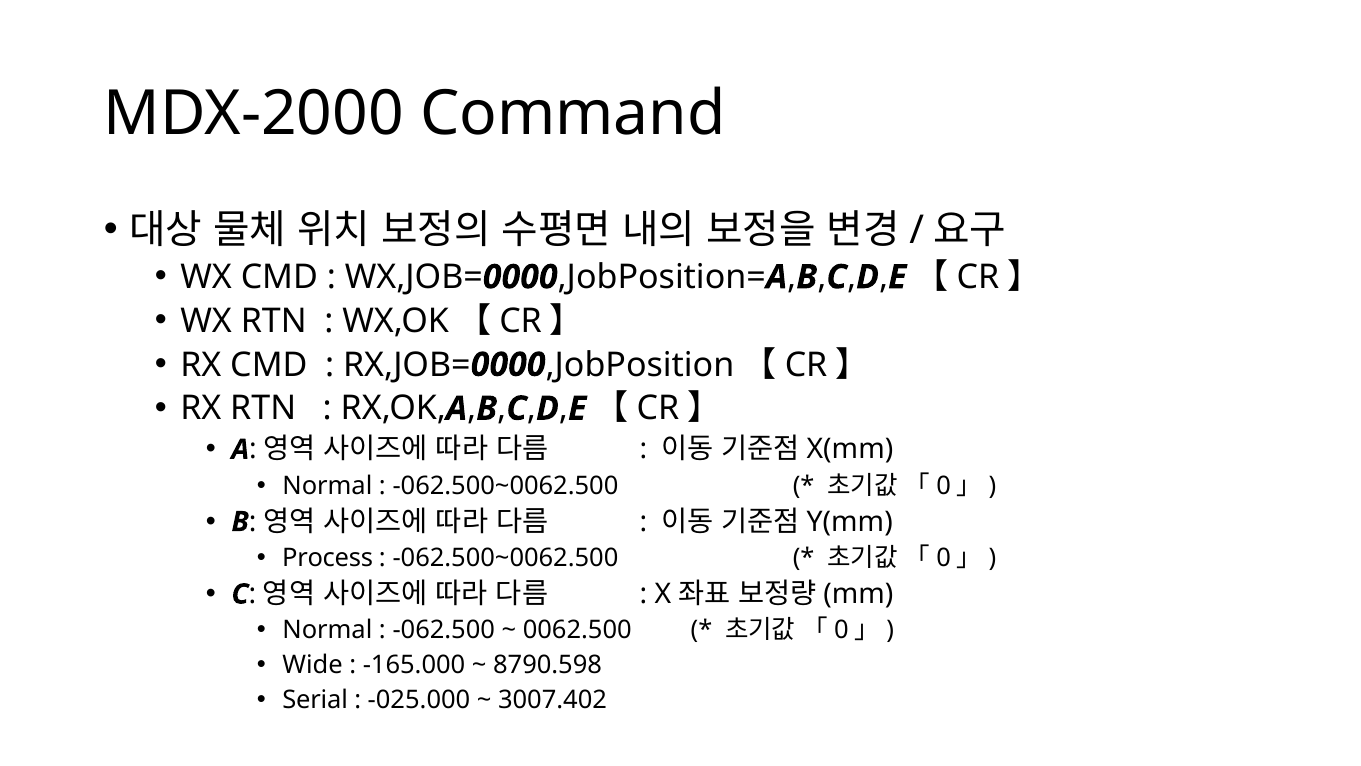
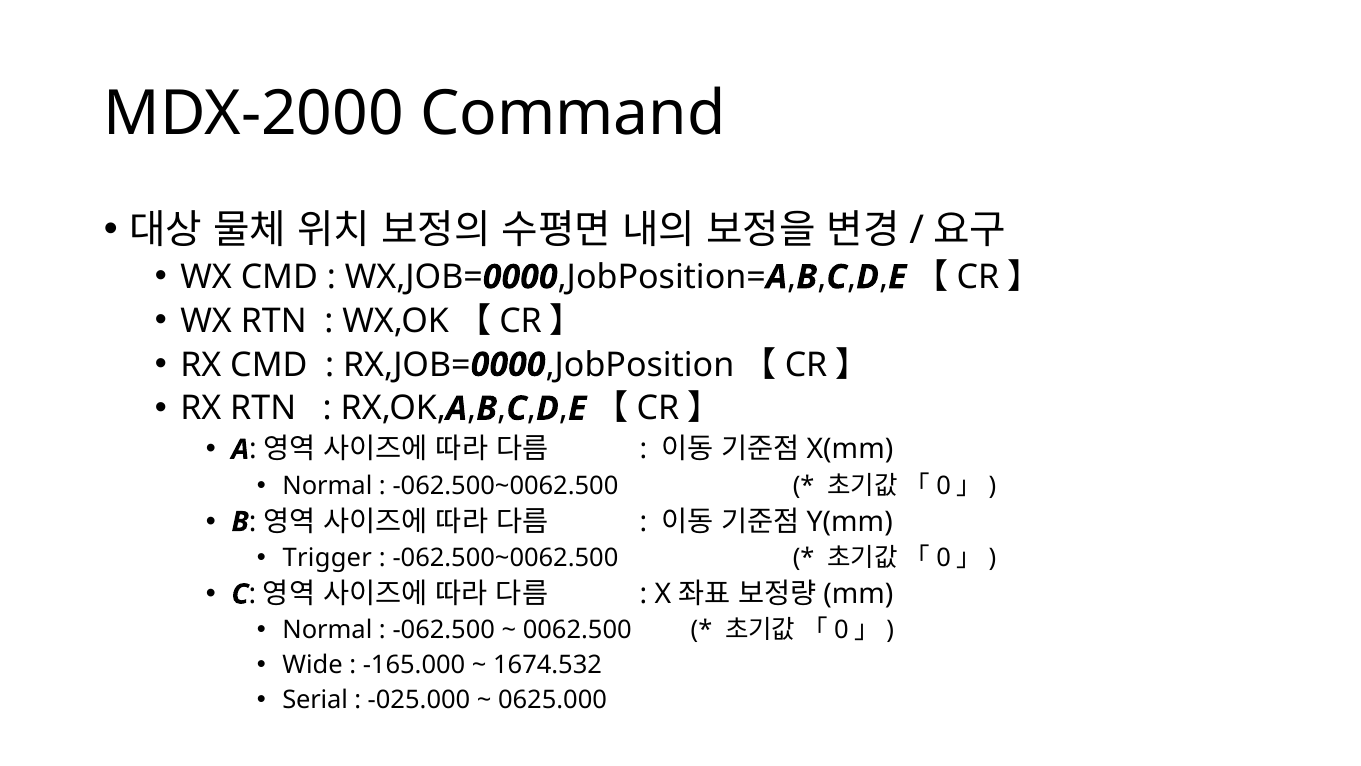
Process: Process -> Trigger (327, 558)
8790.598: 8790.598 -> 1674.532 (548, 665)
3007.402: 3007.402 -> 0625.000 (553, 699)
